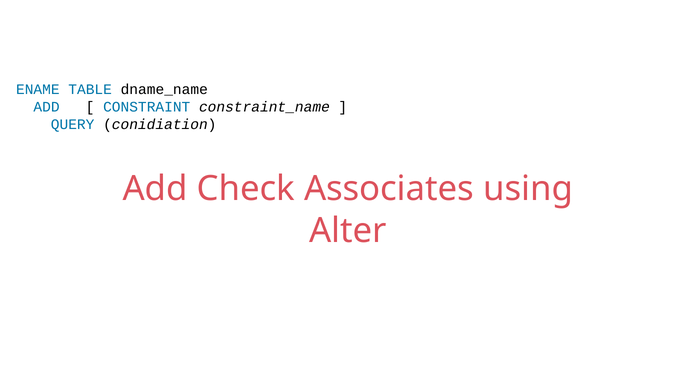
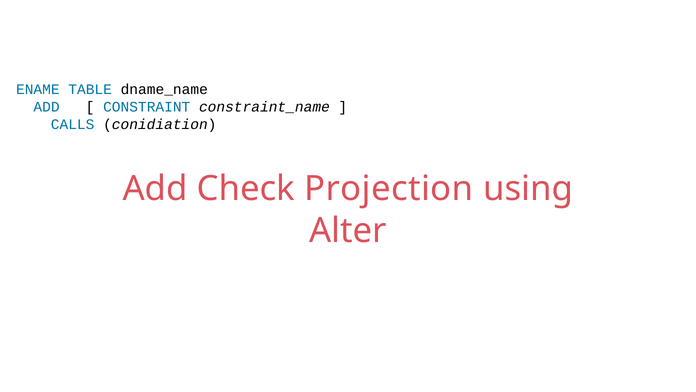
QUERY: QUERY -> CALLS (73, 124)
Associates: Associates -> Projection (389, 189)
